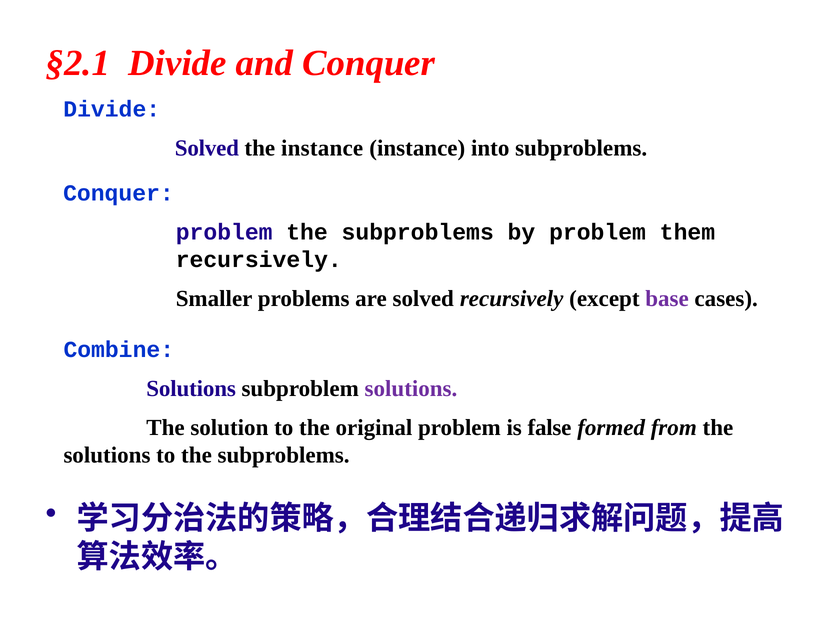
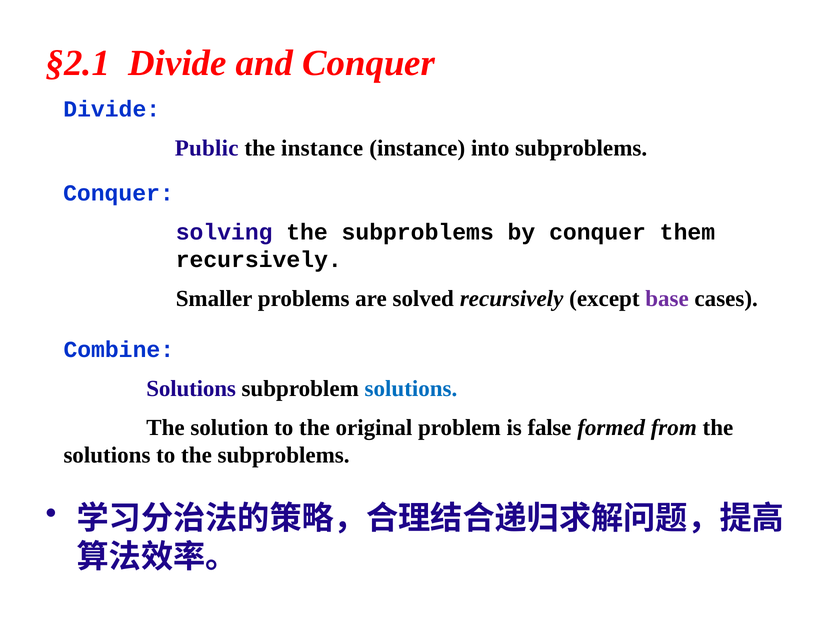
Solved: Solved -> Public (207, 148)
problem: problem -> solving (224, 232)
by problem: problem -> conquer (598, 232)
solutions colour: purple -> blue (411, 389)
